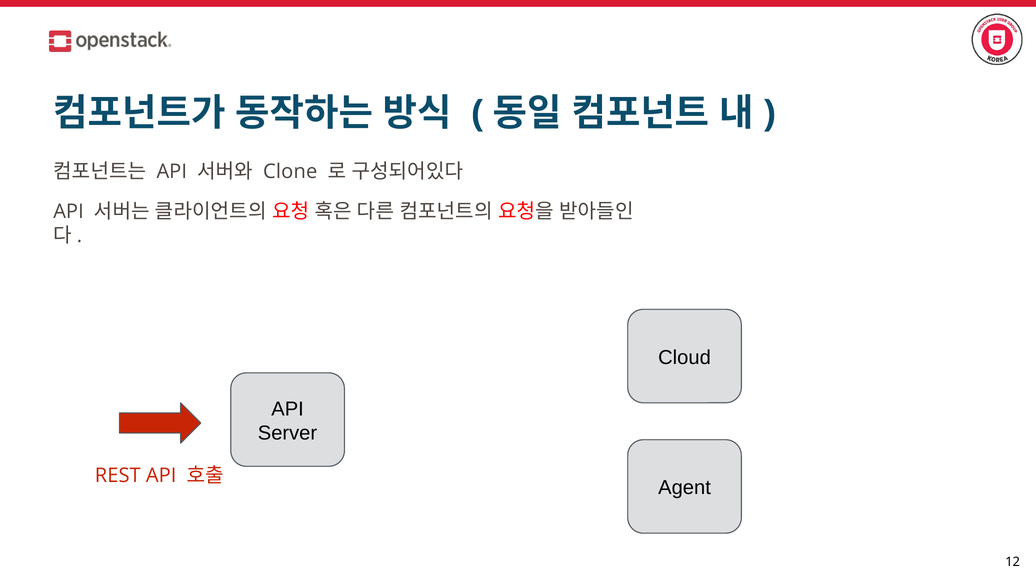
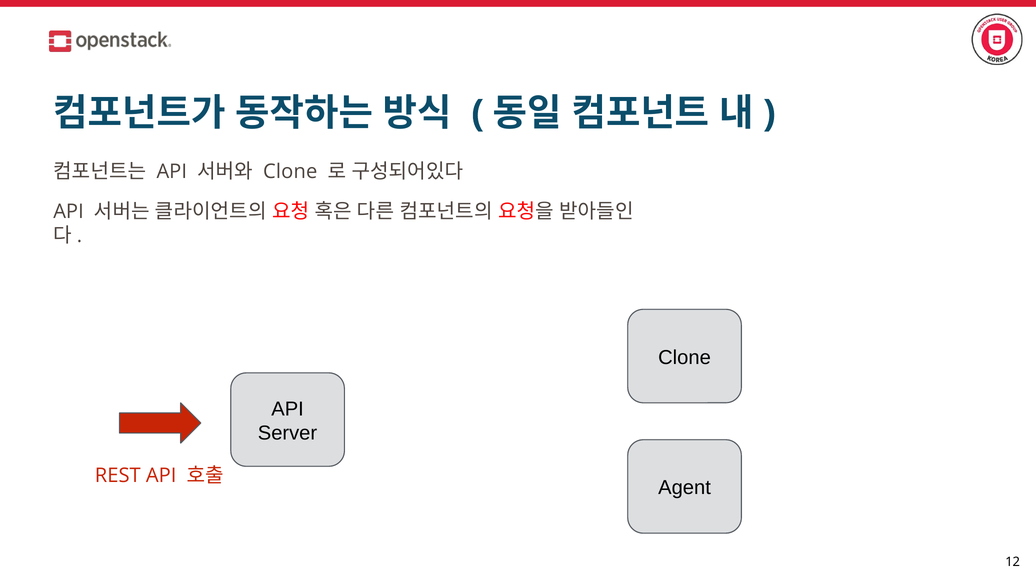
Cloud: Cloud -> Clone (685, 357)
